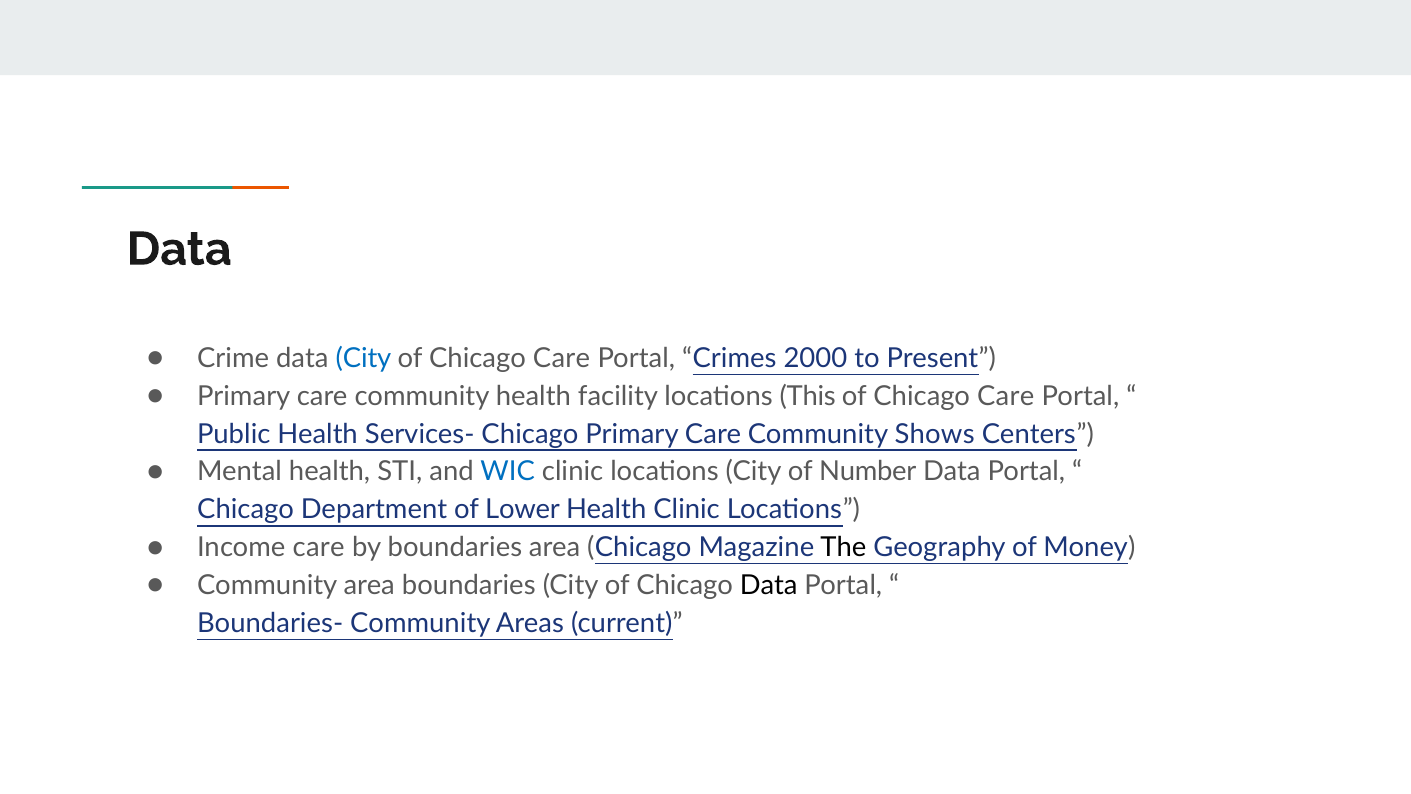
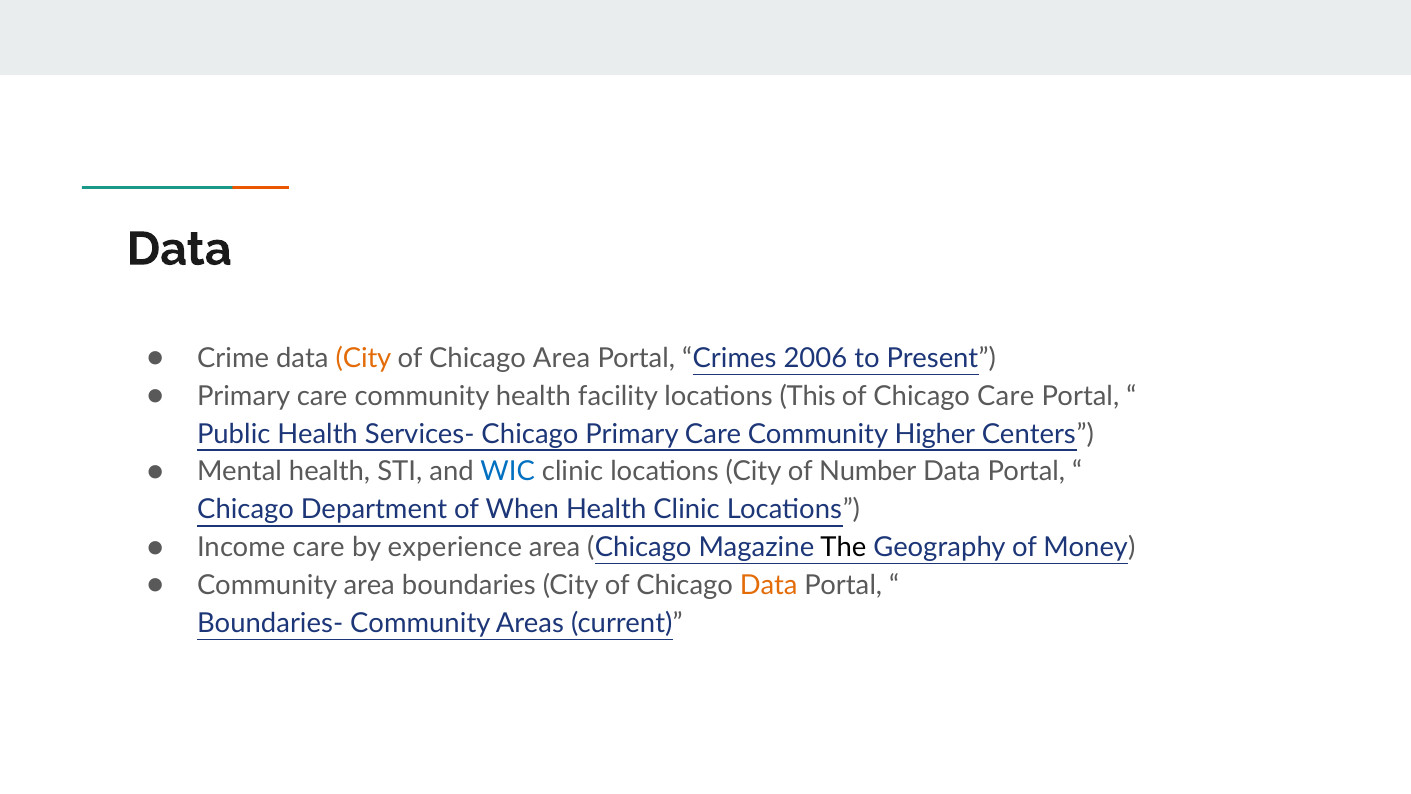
City colour: blue -> orange (363, 358)
Care: Care -> Area (562, 358)
2000: 2000 -> 2006 (815, 358)
Shows: Shows -> Higher (935, 434)
Lower: Lower -> When (522, 510)
by boundaries: boundaries -> experience (455, 547)
Data colour: black -> orange (769, 585)
